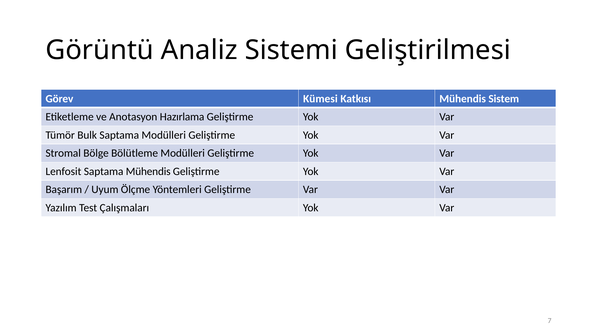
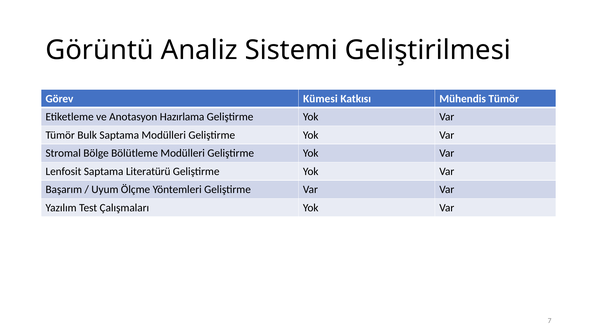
Mühendis Sistem: Sistem -> Tümör (504, 99)
Saptama Mühendis: Mühendis -> Literatürü (148, 171)
